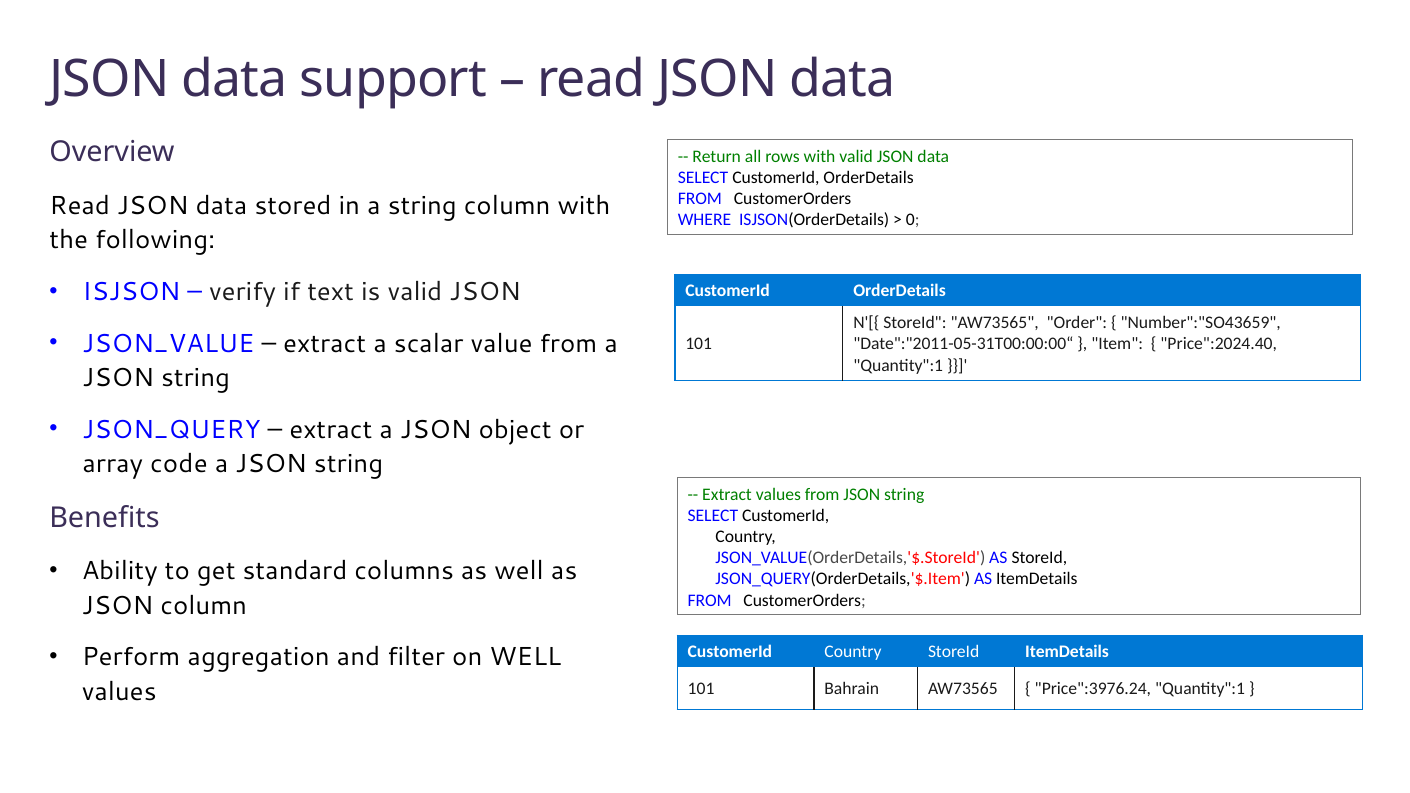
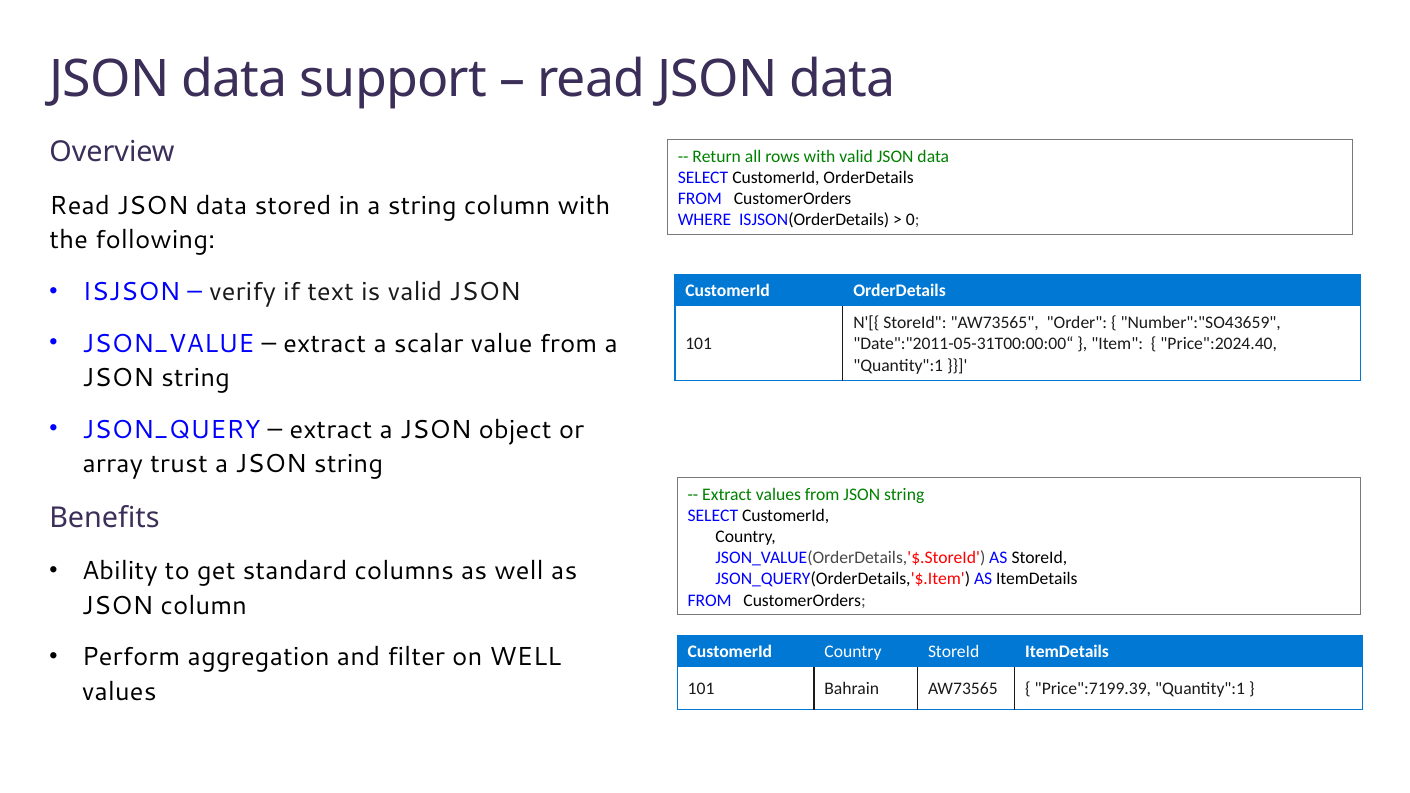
code: code -> trust (179, 464)
Price":3976.24: Price":3976.24 -> Price":7199.39 (1093, 689)
